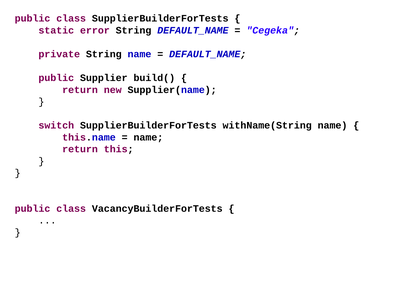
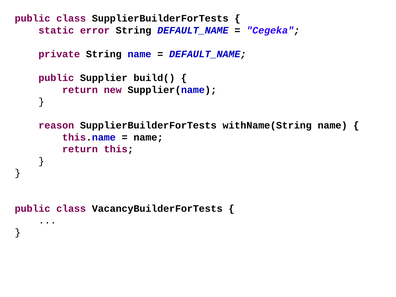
switch: switch -> reason (56, 125)
